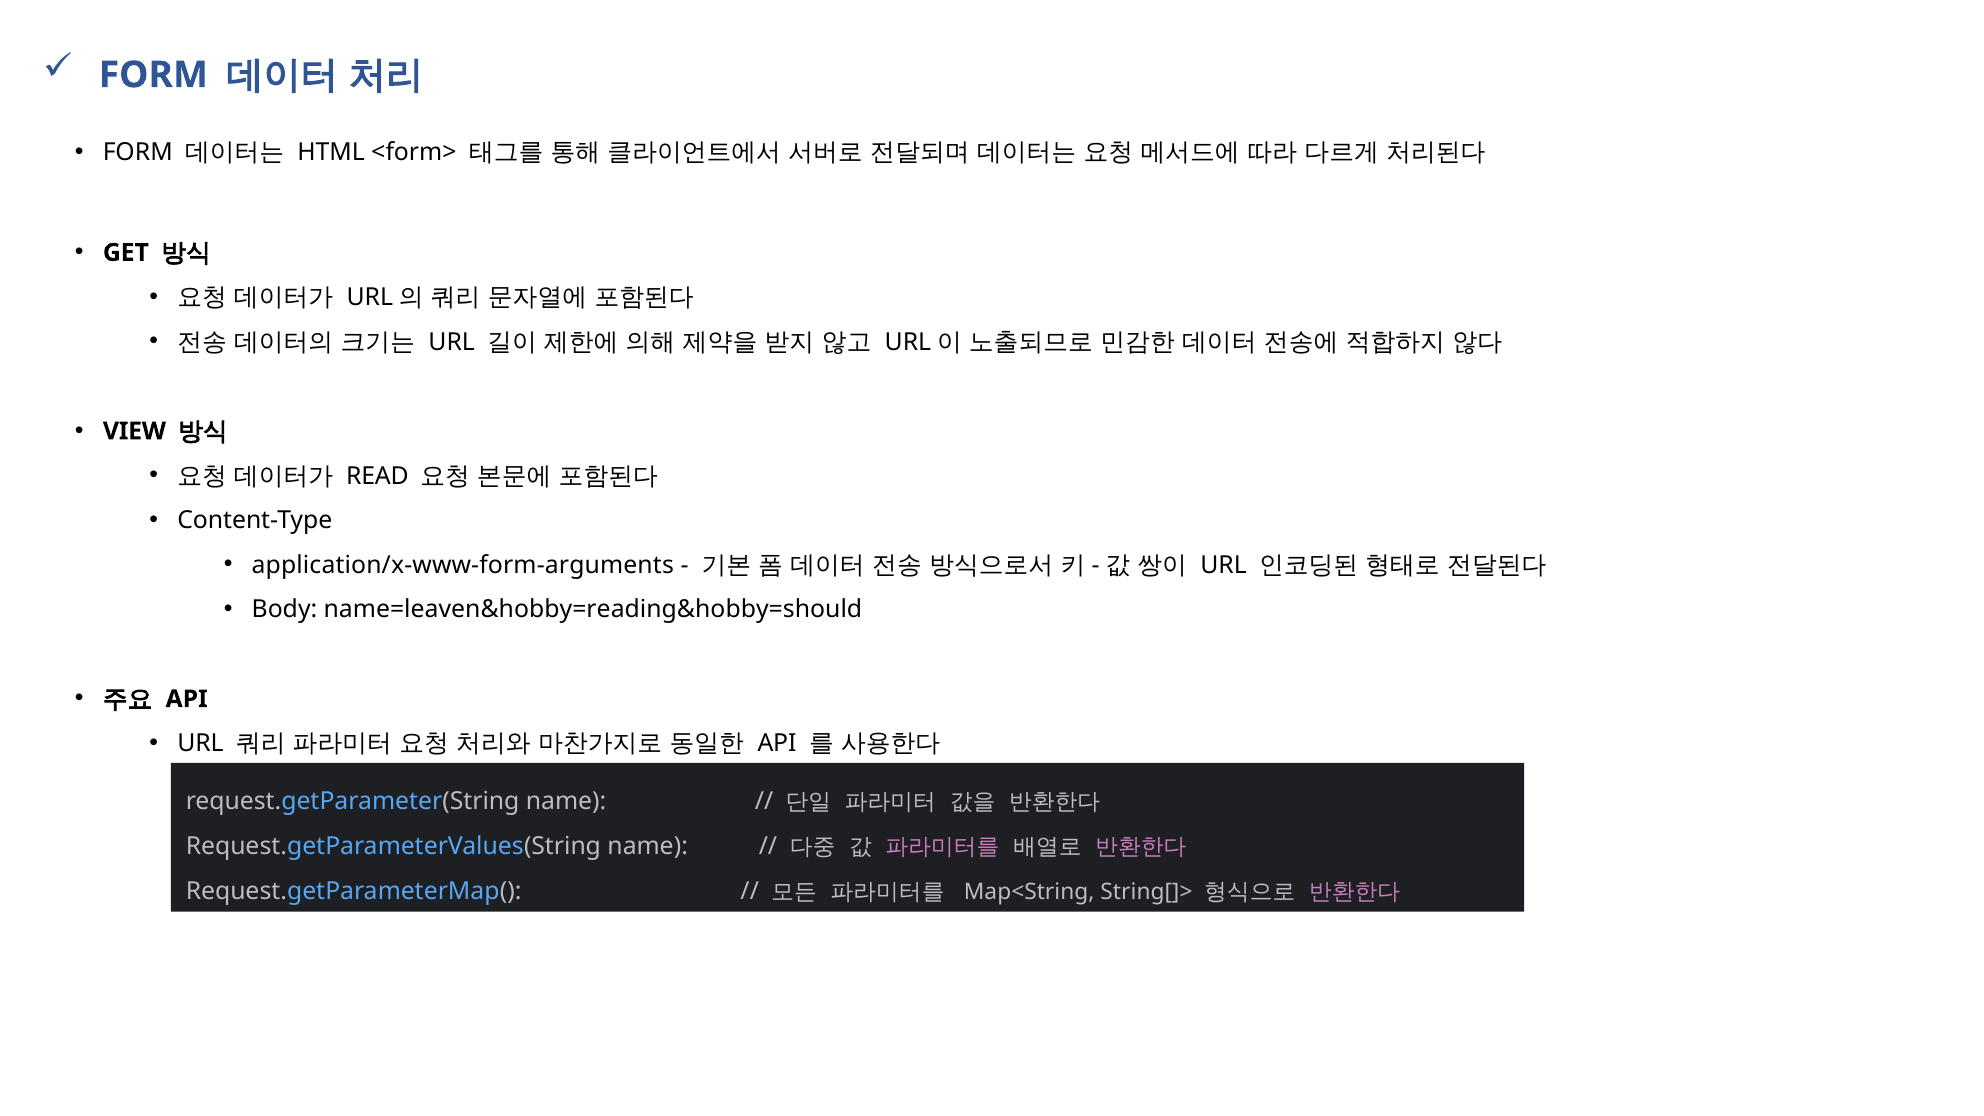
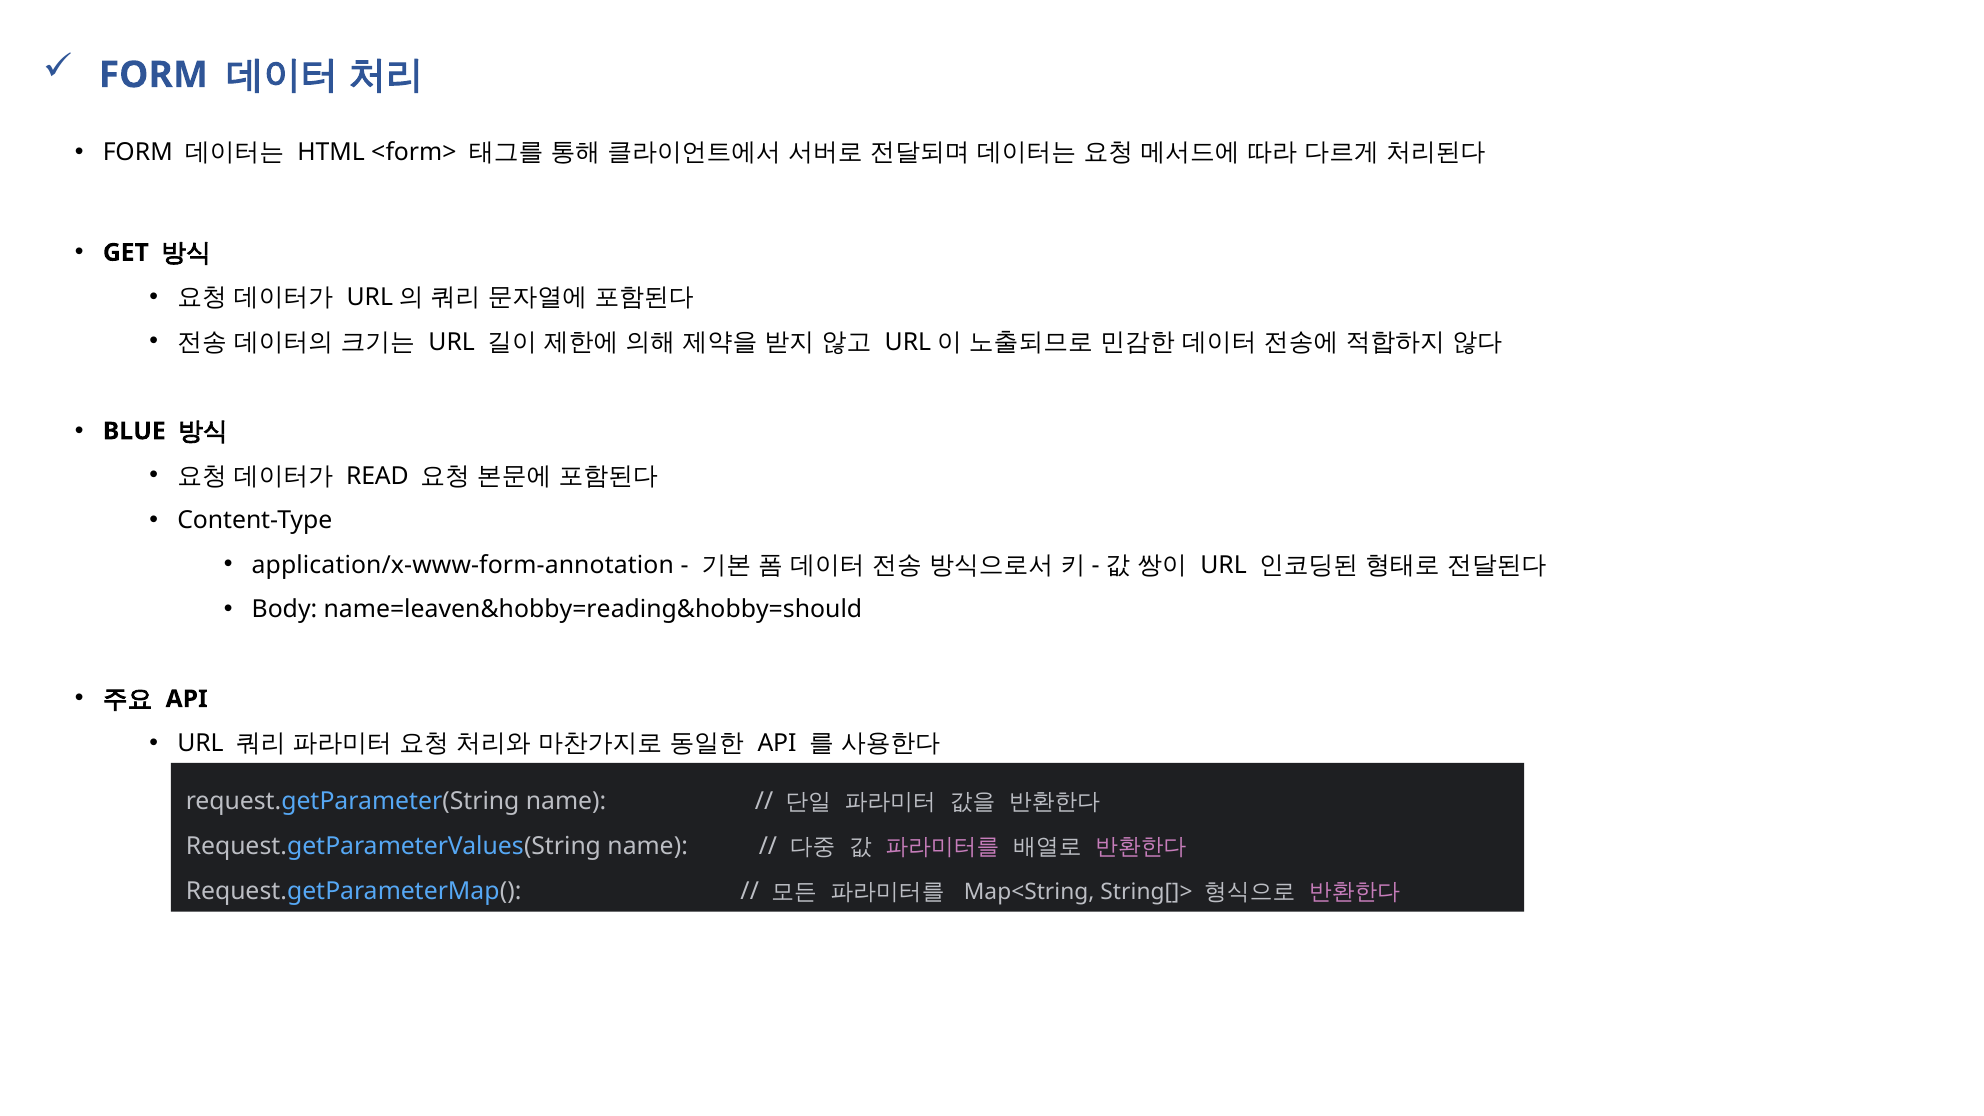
VIEW: VIEW -> BLUE (134, 431)
application/x-www-form-arguments: application/x-www-form-arguments -> application/x-www-form-annotation (463, 565)
